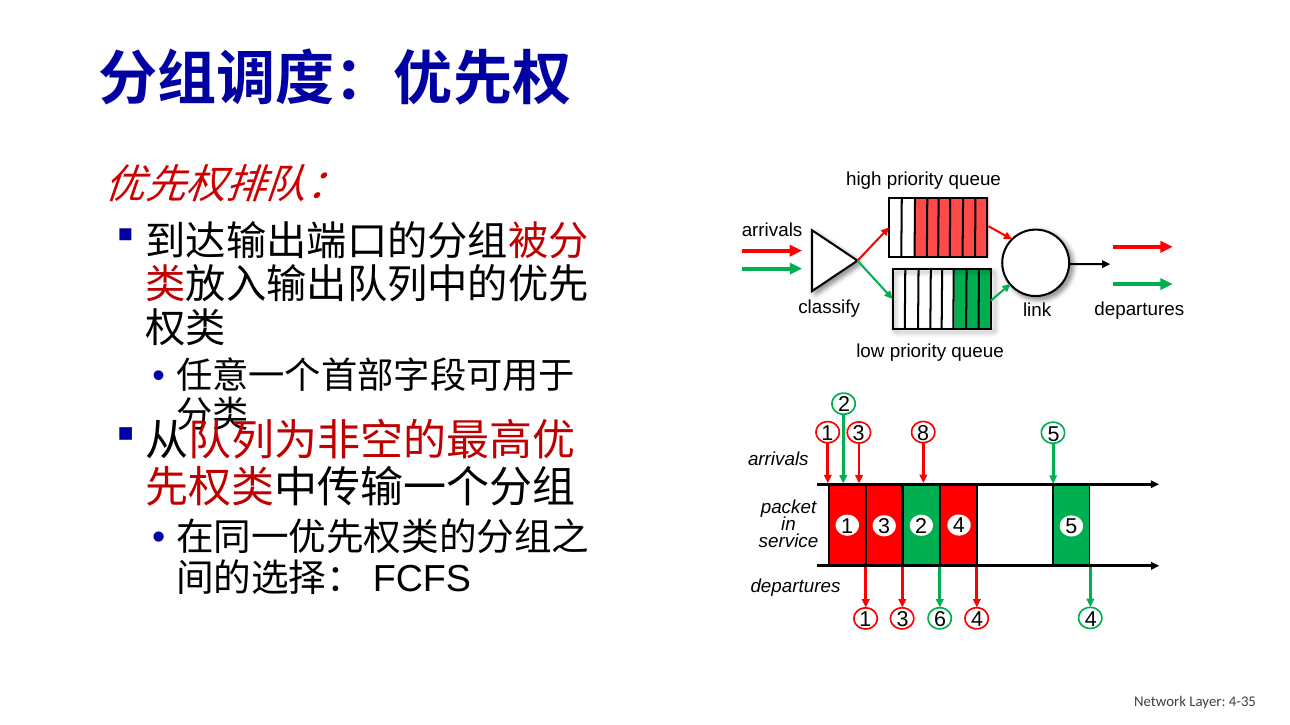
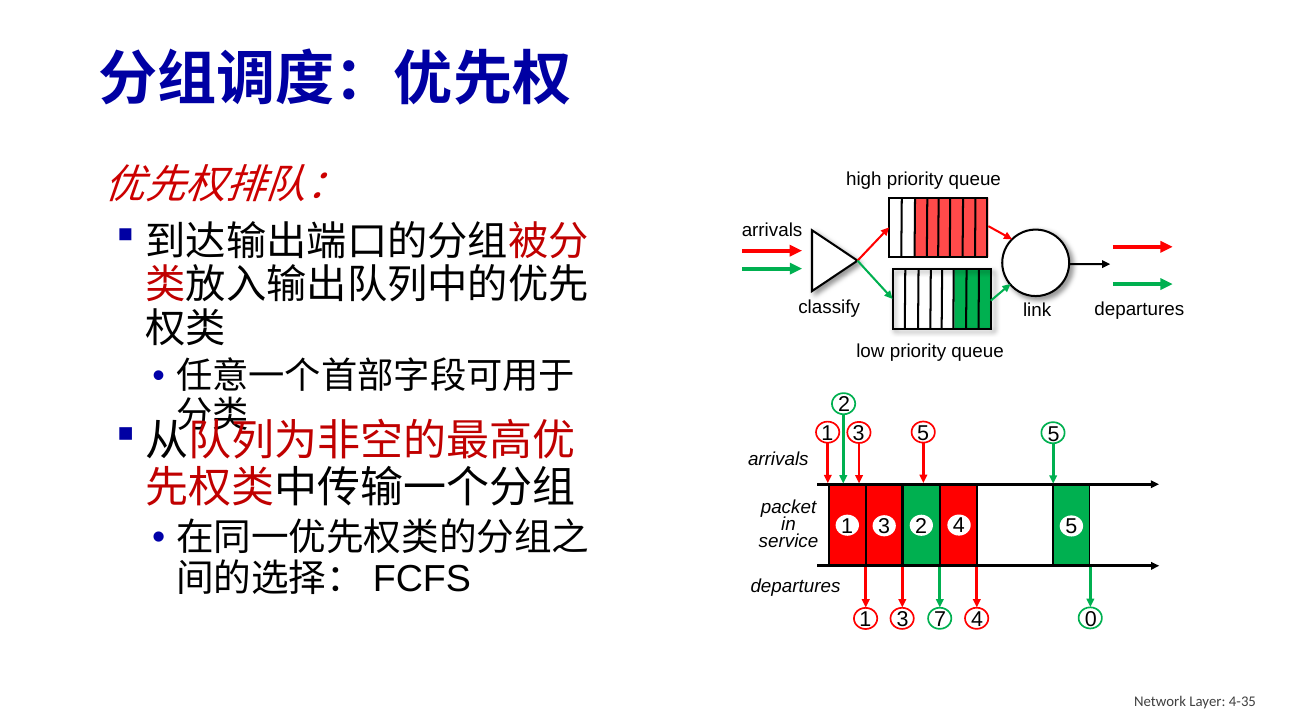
3 8: 8 -> 5 (923, 434)
6: 6 -> 7 (940, 620)
4 4: 4 -> 0 (1091, 619)
